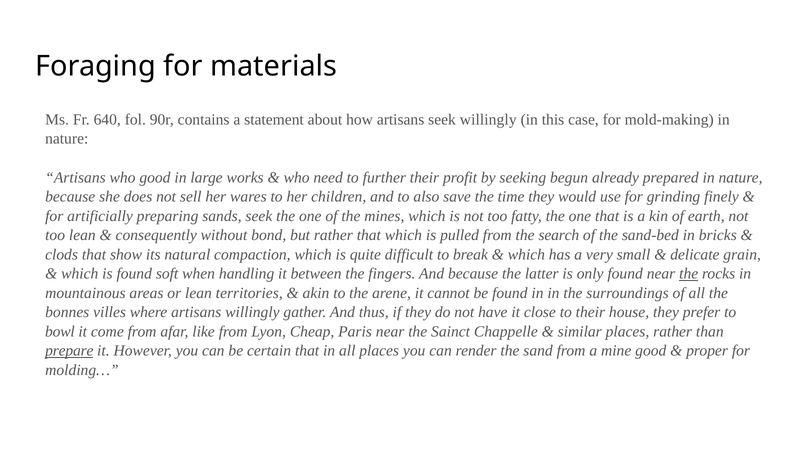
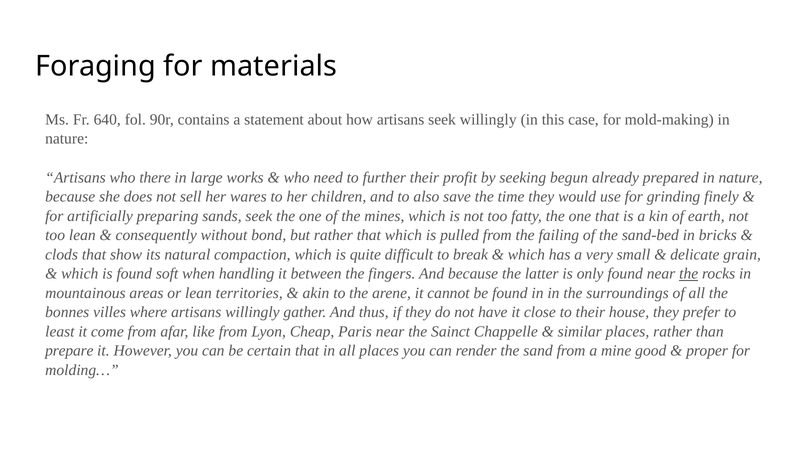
who good: good -> there (155, 178)
search: search -> failing (559, 235)
bowl: bowl -> least (60, 332)
prepare underline: present -> none (69, 351)
